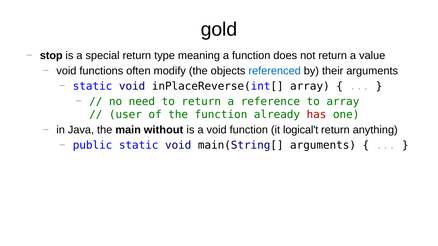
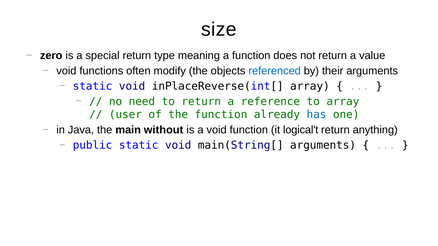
gold: gold -> size (219, 30)
stop: stop -> zero (51, 56)
has colour: red -> blue (317, 115)
